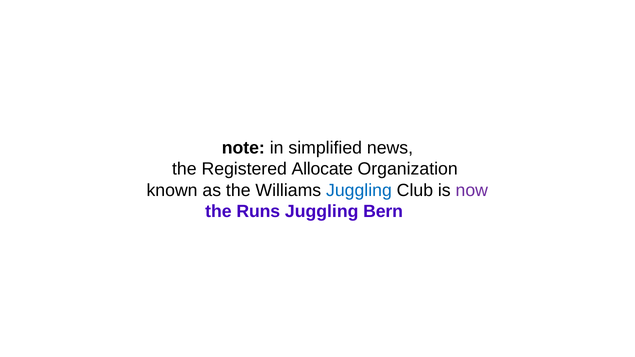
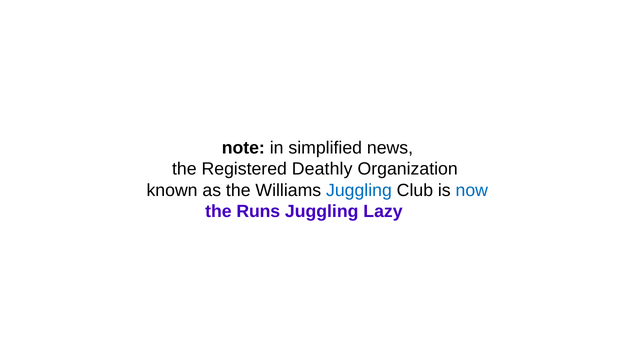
Allocate: Allocate -> Deathly (322, 169)
now colour: purple -> blue (472, 190)
Bern: Bern -> Lazy (383, 212)
